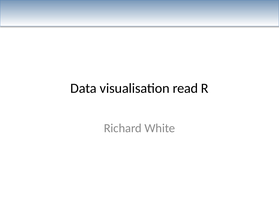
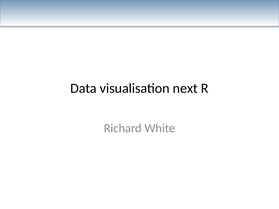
read: read -> next (185, 88)
